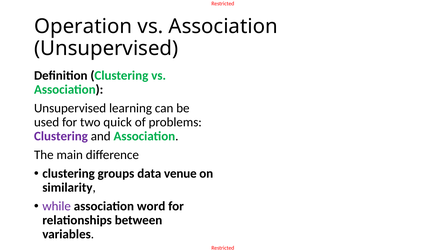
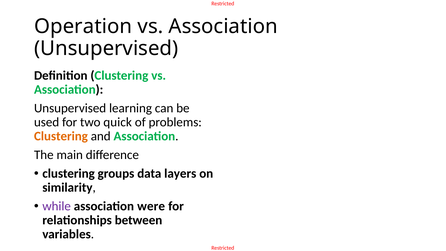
Clustering colour: purple -> orange (61, 136)
venue: venue -> layers (180, 173)
word: word -> were (151, 206)
